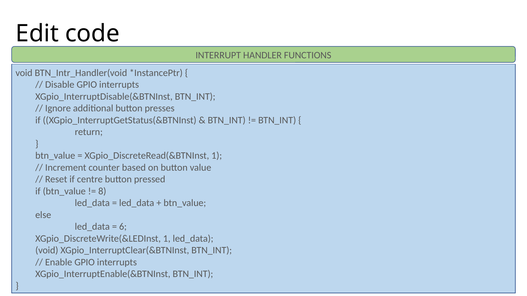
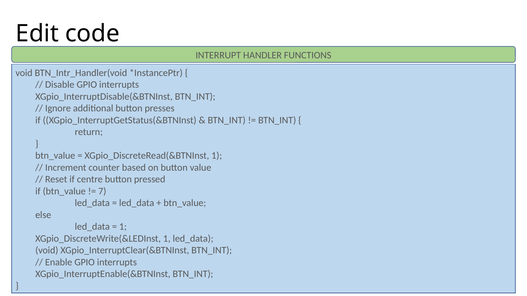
8: 8 -> 7 (102, 191)
6: 6 -> 1 (123, 227)
